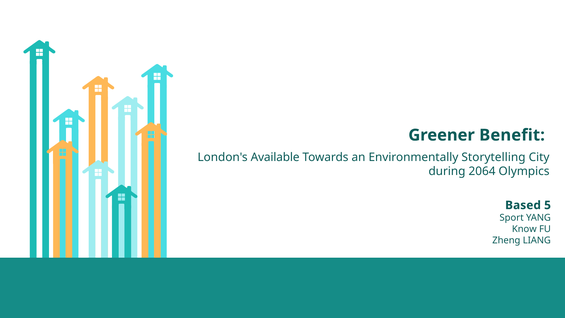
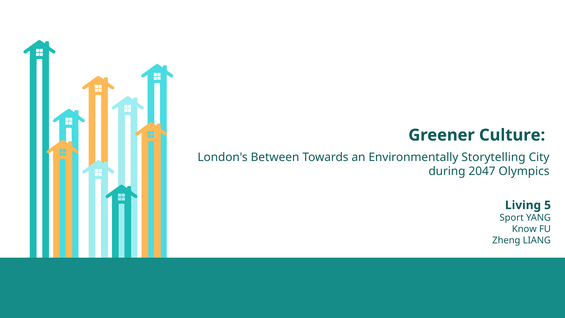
Benefit: Benefit -> Culture (512, 135)
Available: Available -> Between (275, 157)
2064: 2064 -> 2047 (482, 171)
Based: Based -> Living (523, 205)
